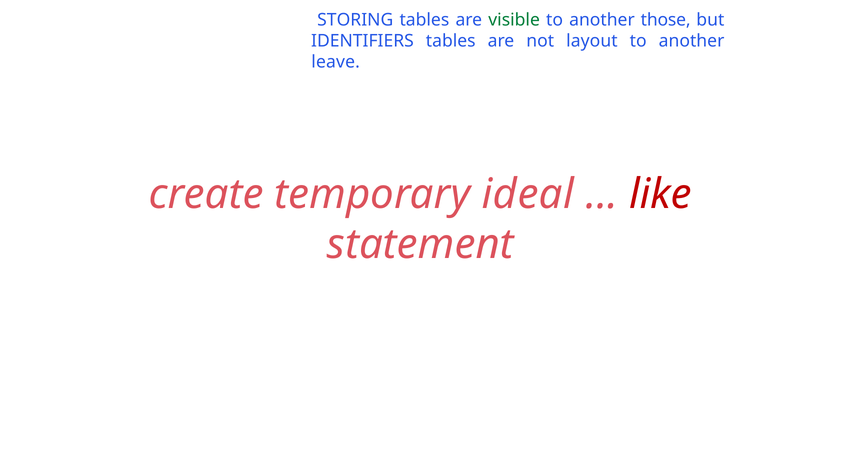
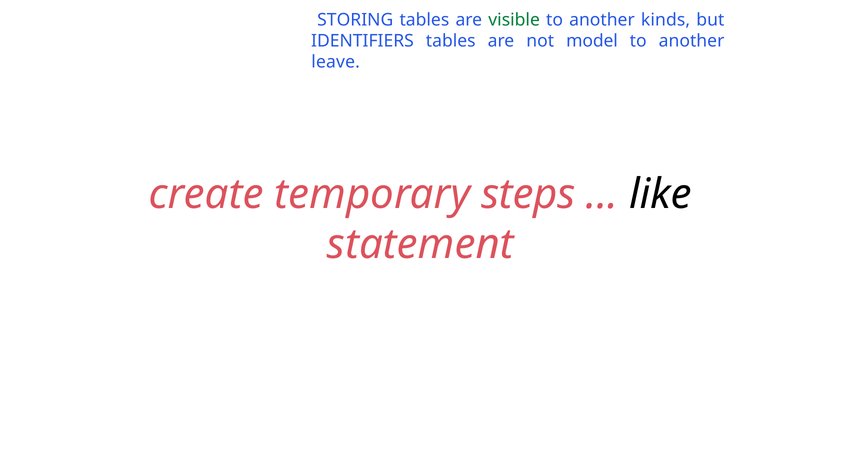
those: those -> kinds (666, 20)
layout: layout -> model (592, 41)
ideal: ideal -> steps (528, 194)
like colour: red -> black (660, 194)
